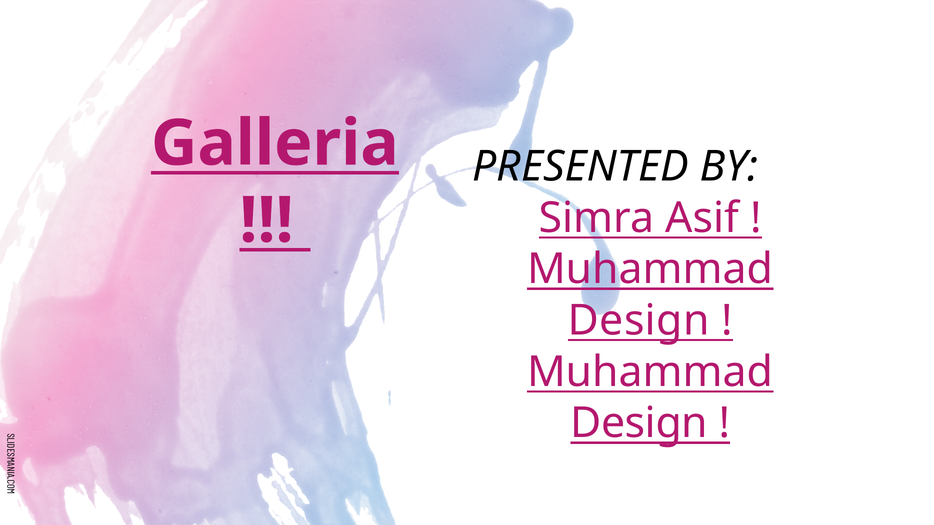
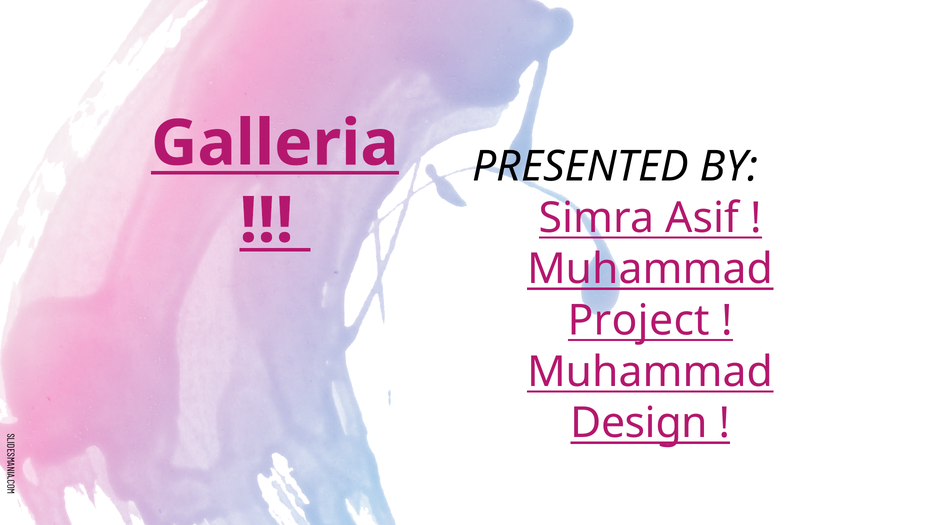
Design: Design -> Project (639, 321)
